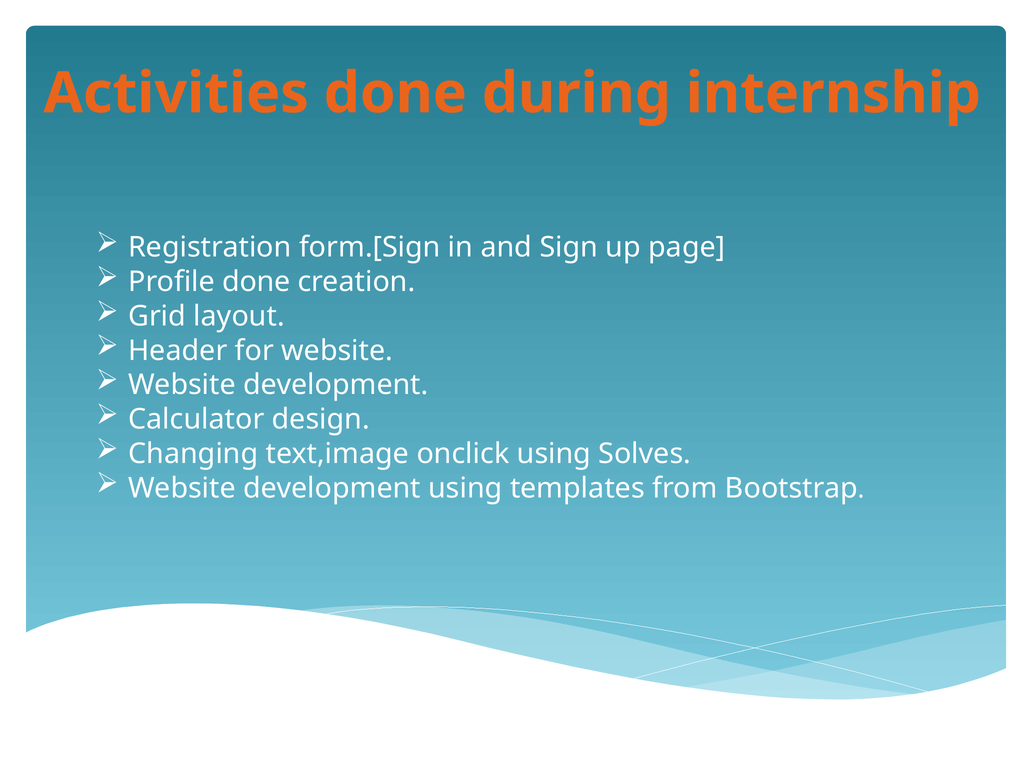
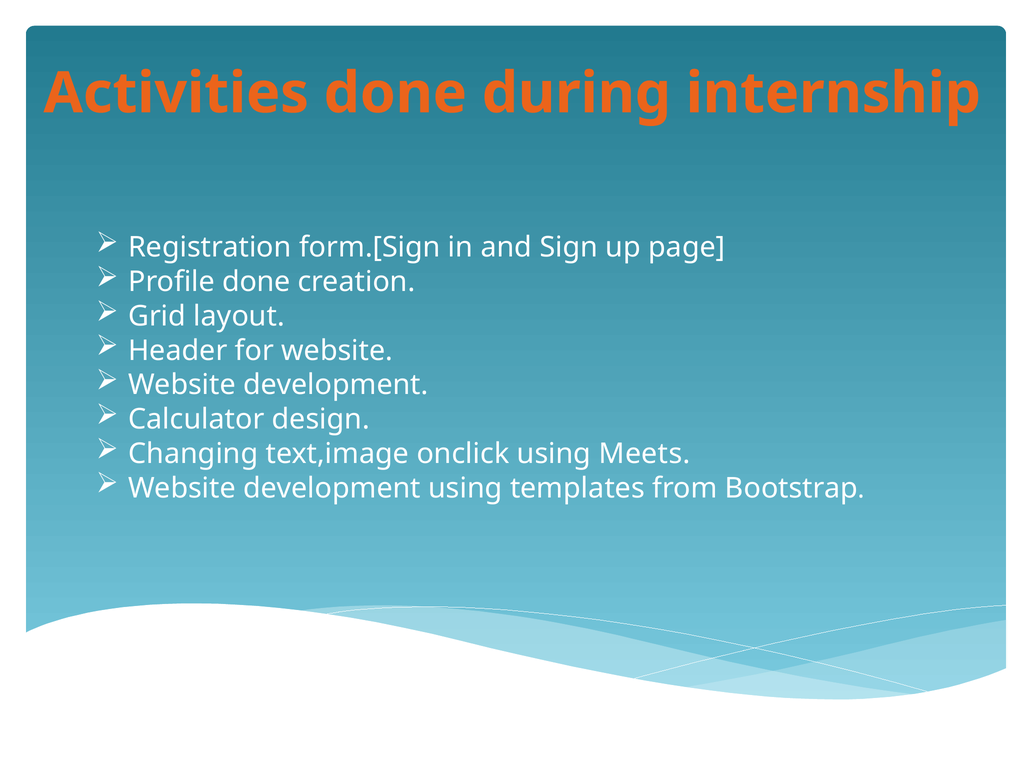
Solves: Solves -> Meets (645, 454)
